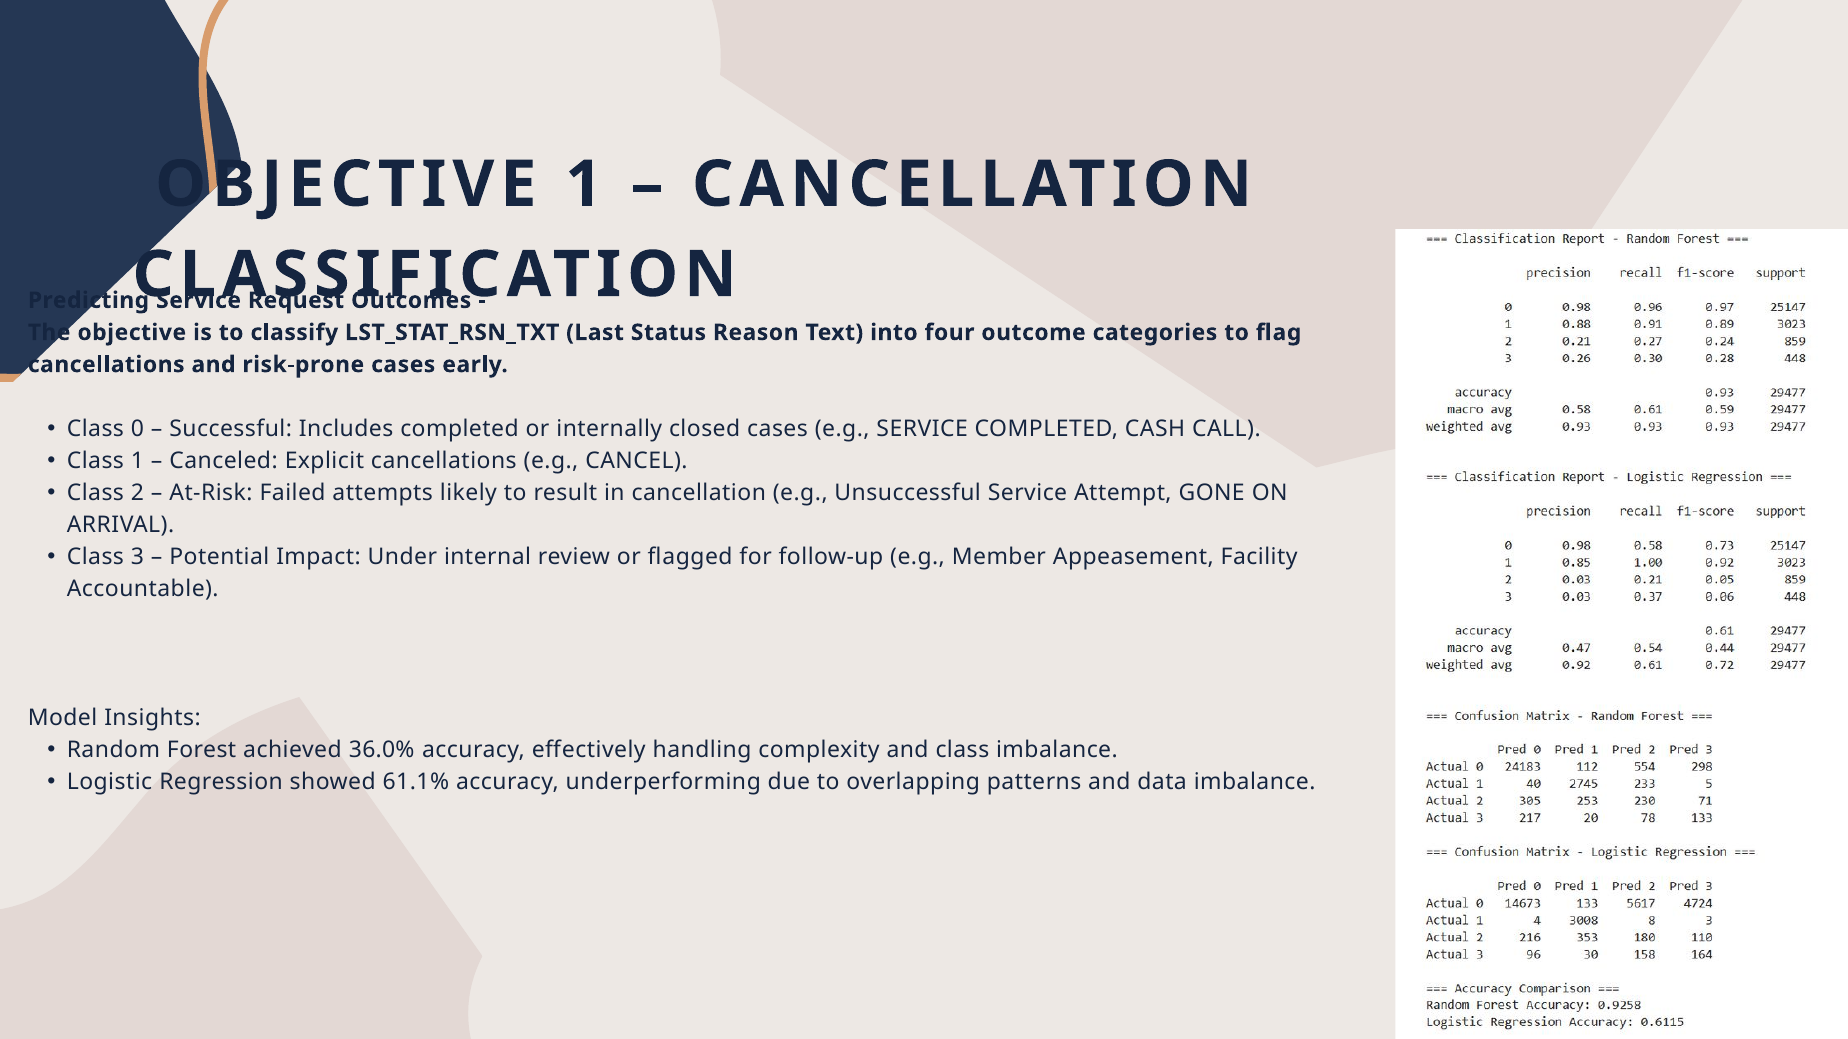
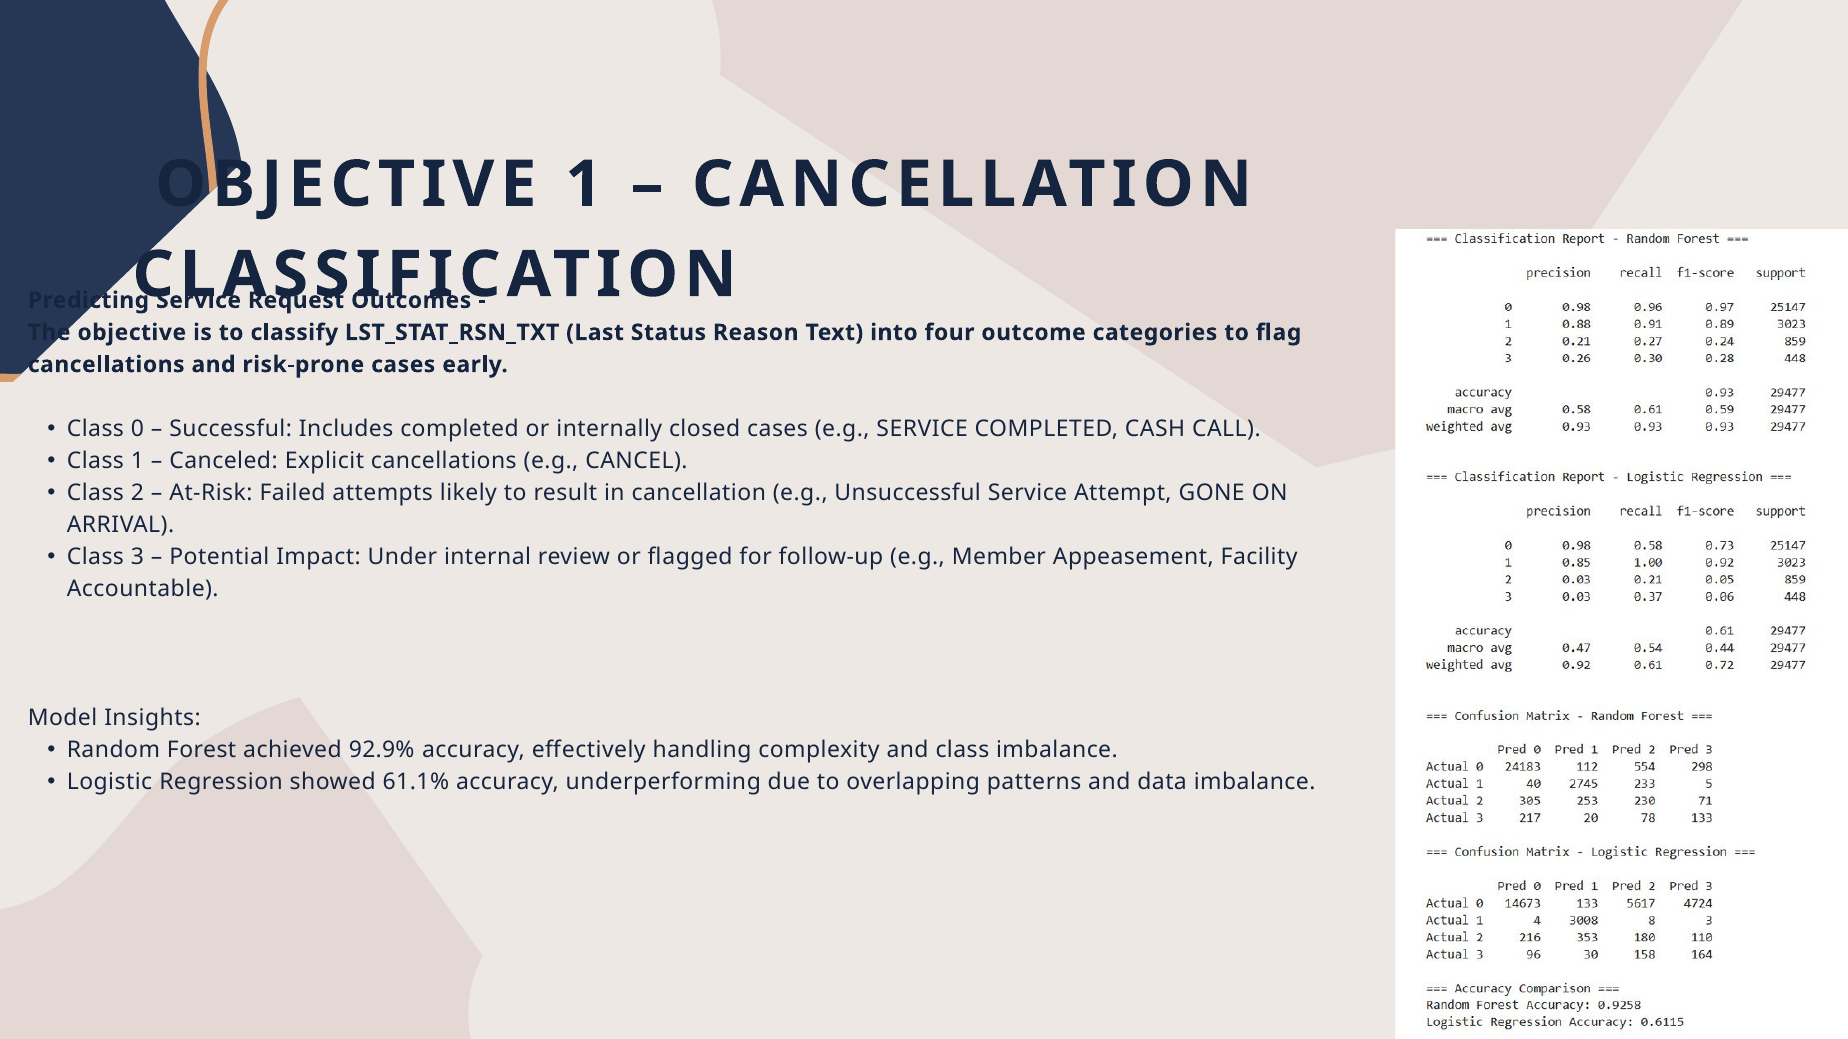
36.0%: 36.0% -> 92.9% (382, 750)
